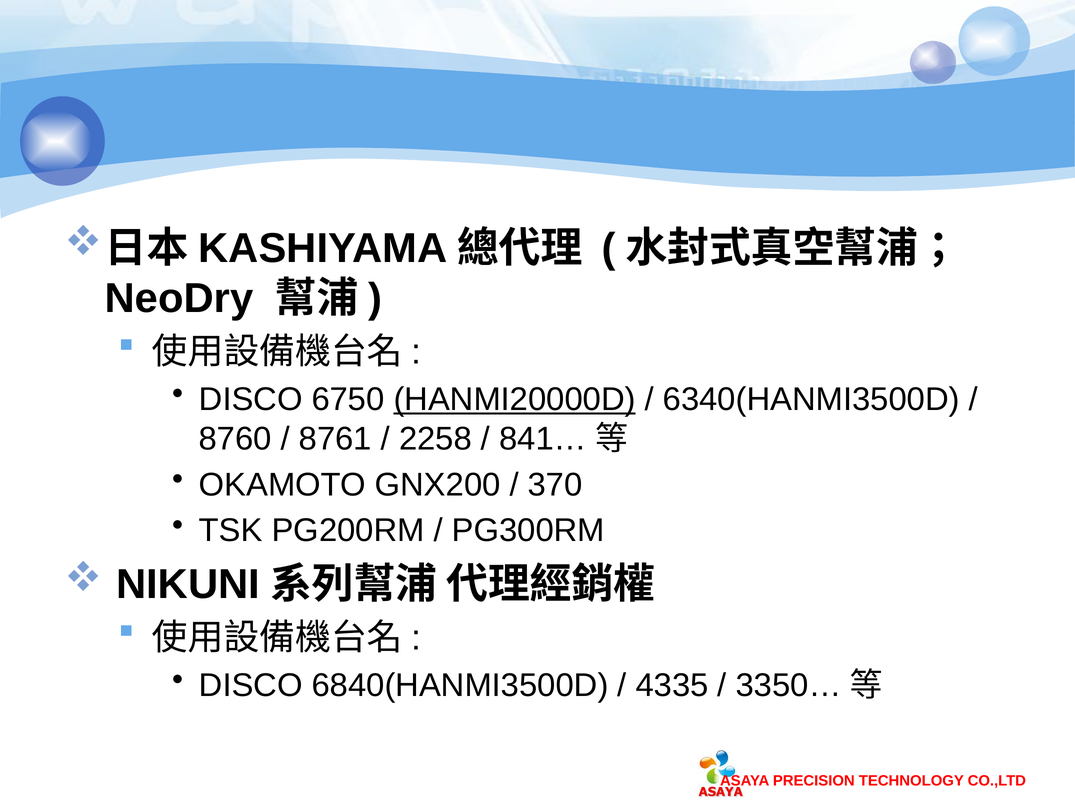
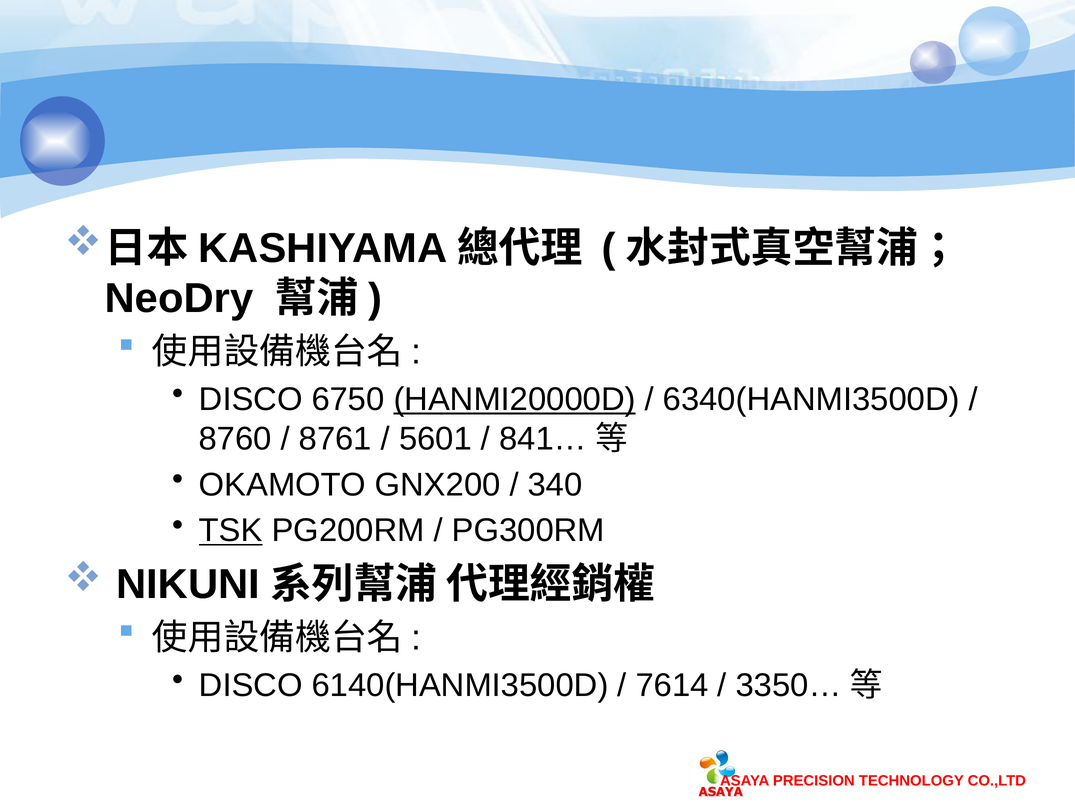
2258: 2258 -> 5601 (435, 439)
370: 370 -> 340 (555, 485)
TSK underline: none -> present (231, 531)
6840(HANMI3500D: 6840(HANMI3500D -> 6140(HANMI3500D (460, 685)
4335: 4335 -> 7614 (672, 685)
